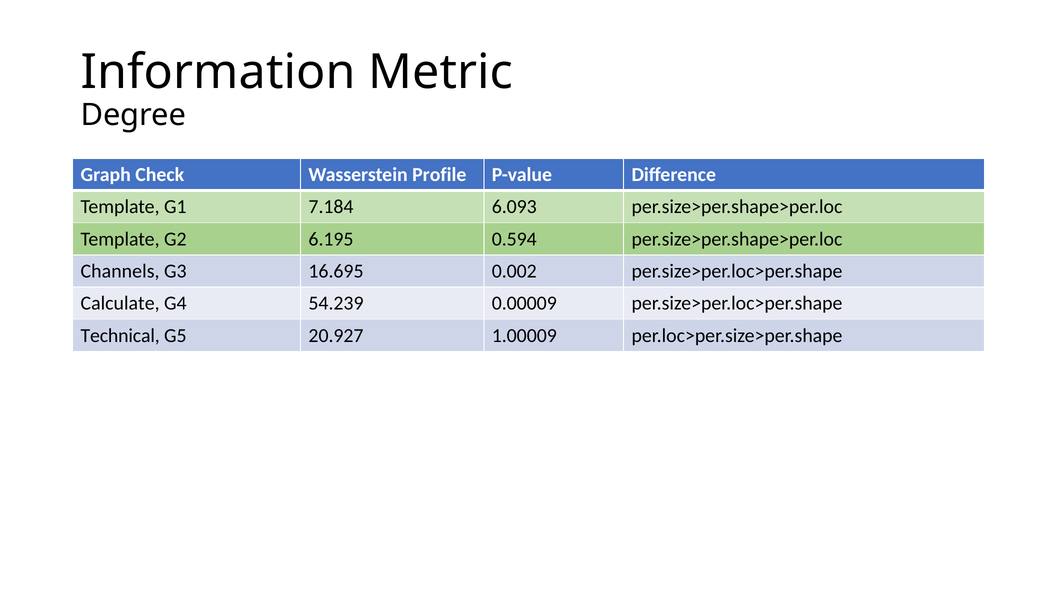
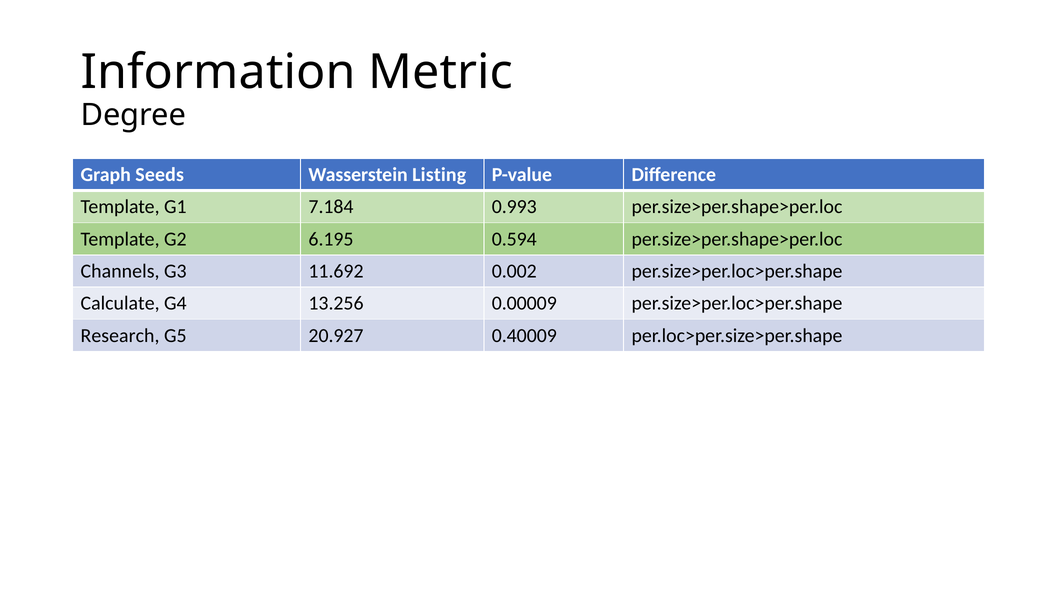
Check: Check -> Seeds (160, 175)
Profile: Profile -> Listing (439, 175)
6.093: 6.093 -> 0.993 (514, 207)
16.695: 16.695 -> 11.692 (336, 271)
54.239: 54.239 -> 13.256 (336, 303)
Technical: Technical -> Research (120, 335)
1.00009: 1.00009 -> 0.40009 (524, 335)
